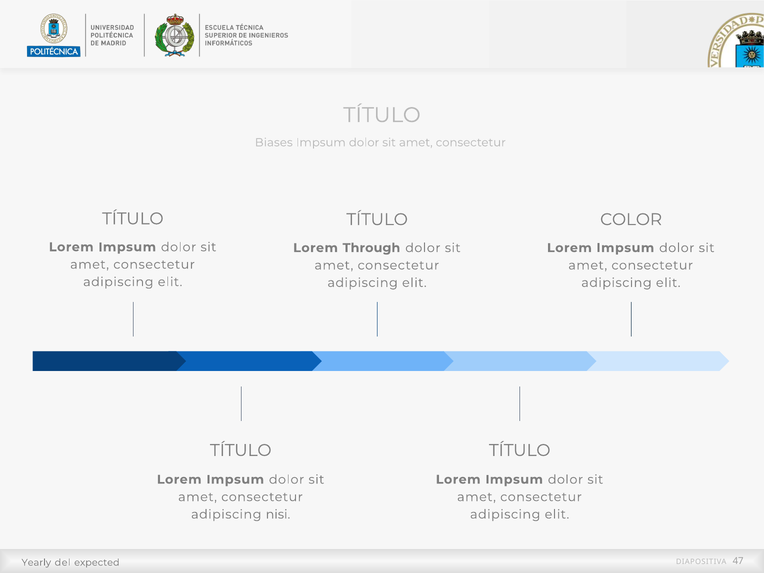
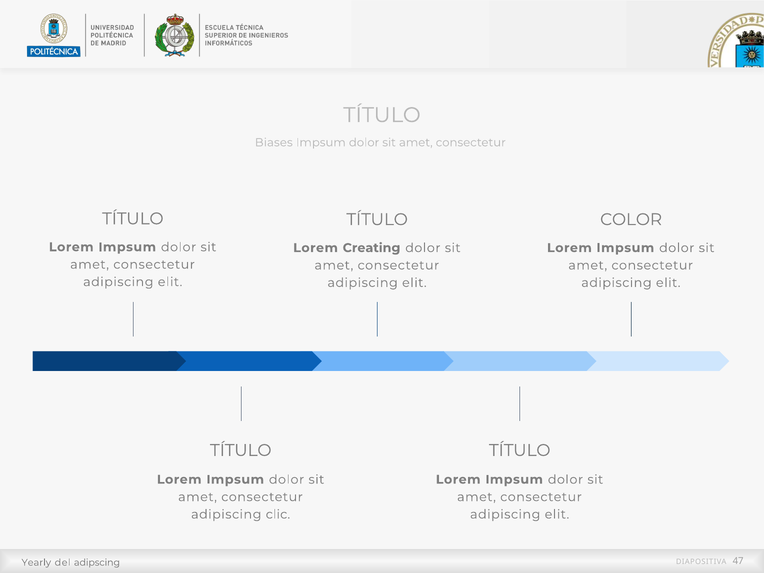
Through: Through -> Creating (372, 248)
nisi: nisi -> clic (278, 514)
expected: expected -> adipscing (97, 562)
